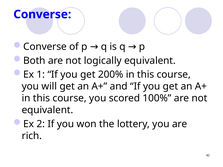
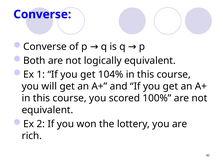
200%: 200% -> 104% (111, 75)
